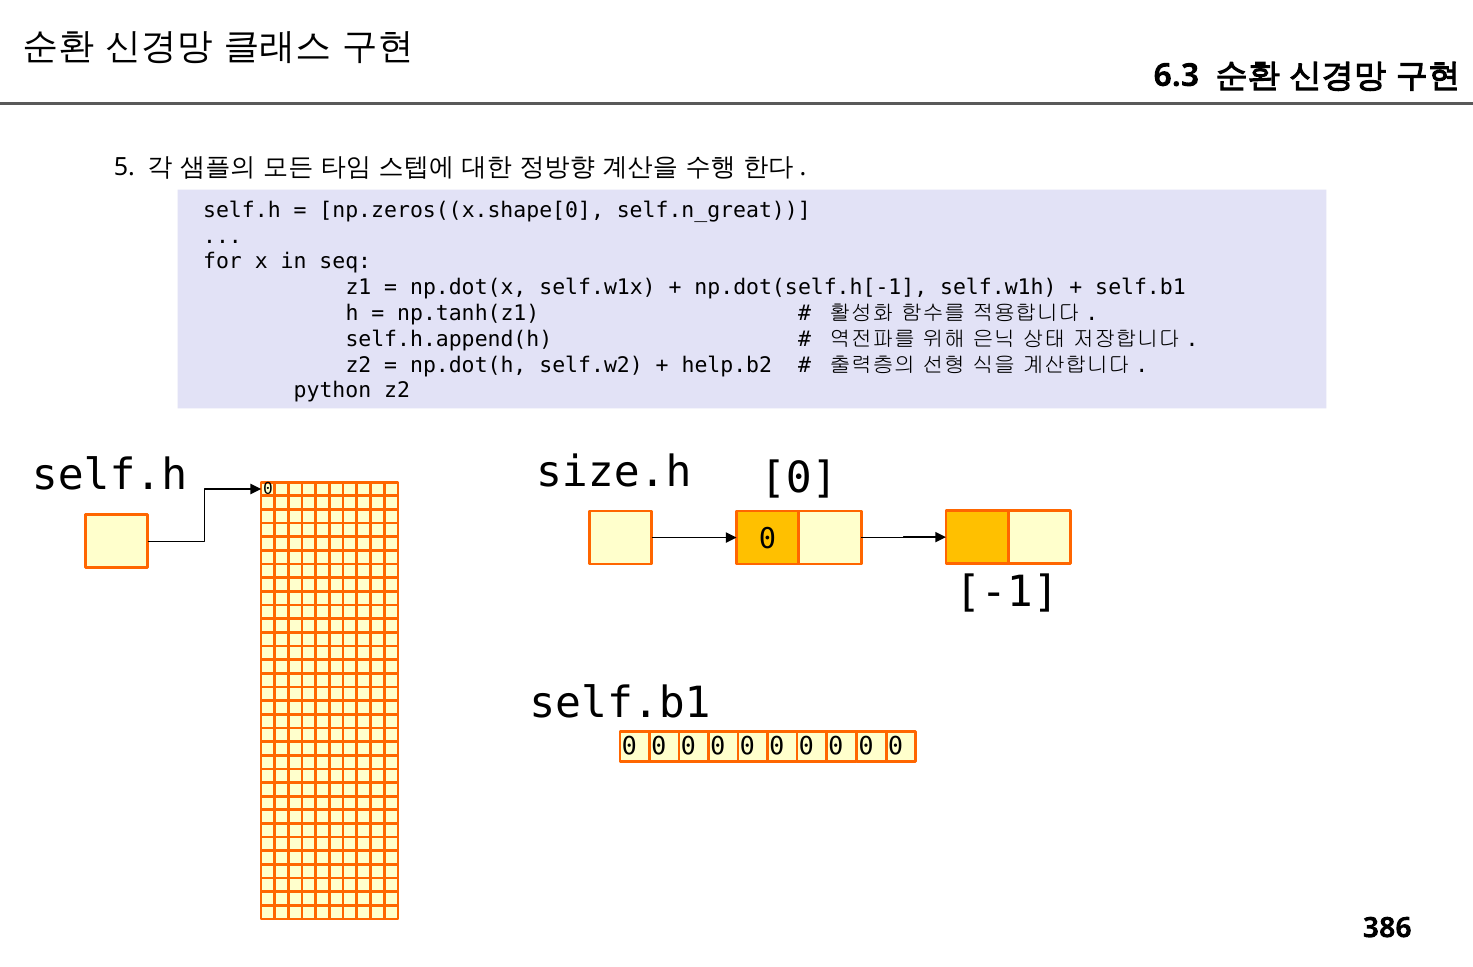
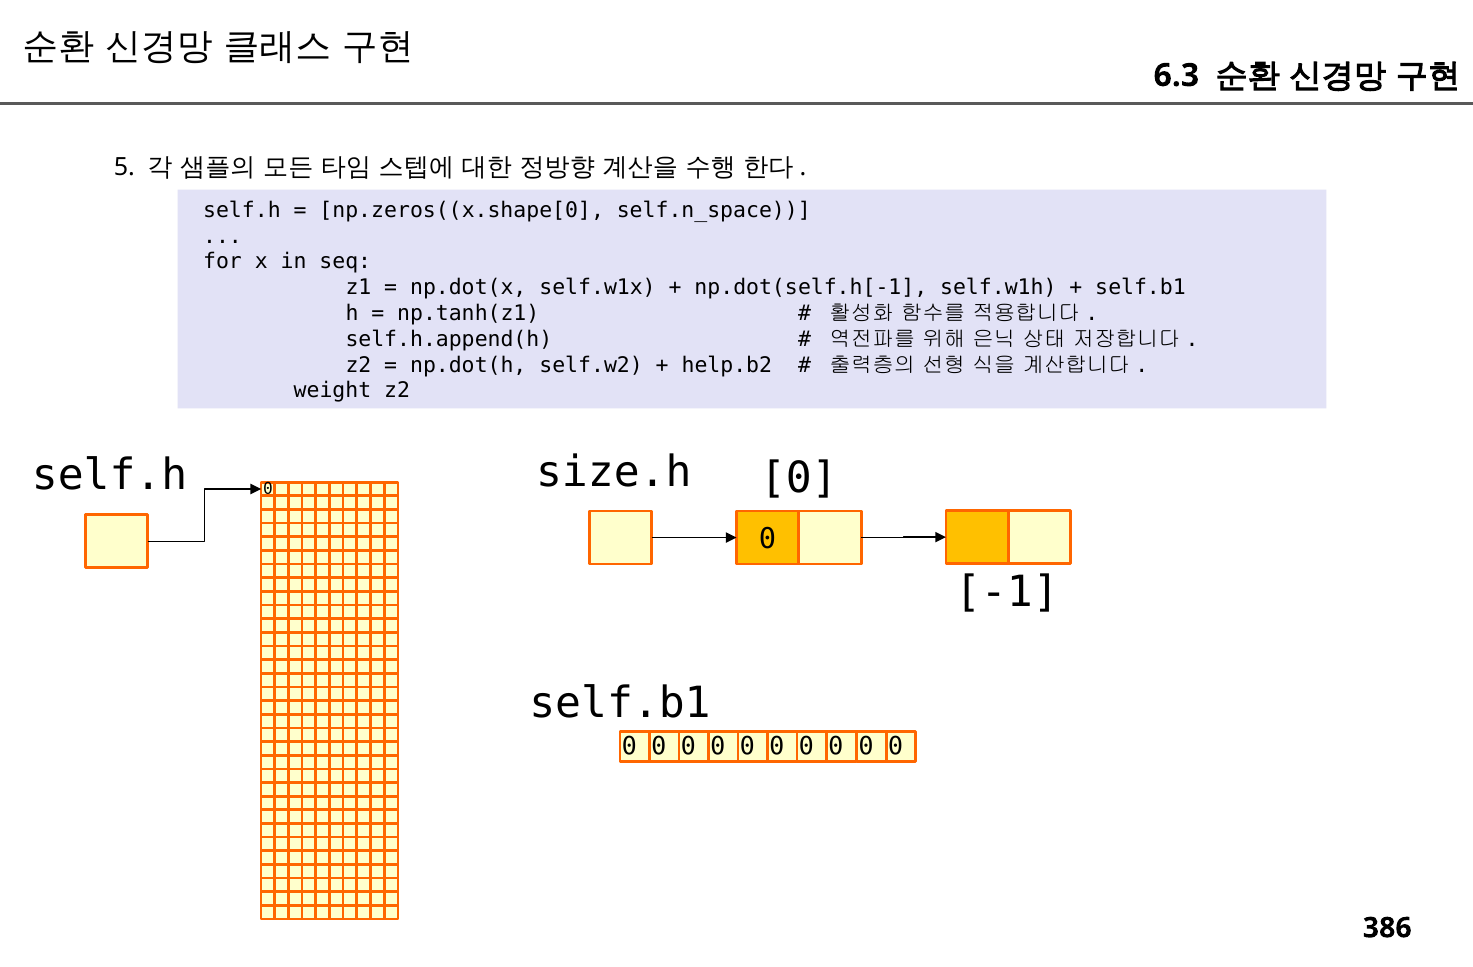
self.n_great: self.n_great -> self.n_space (714, 210)
python: python -> weight (332, 391)
